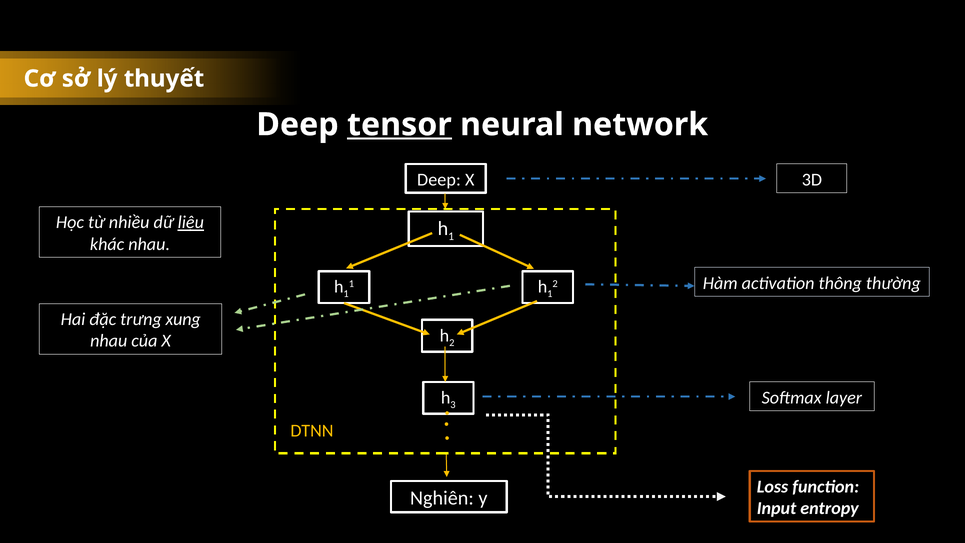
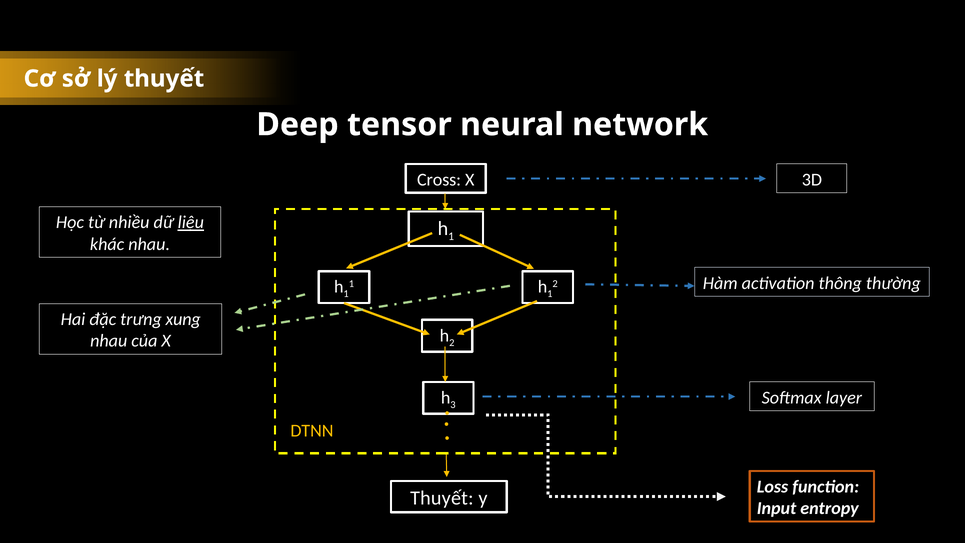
tensor underline: present -> none (399, 125)
Deep: Deep -> Cross (439, 180)
Nghiên: Nghiên -> Thuyết (442, 498)
